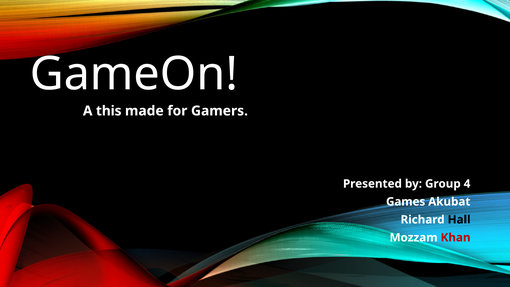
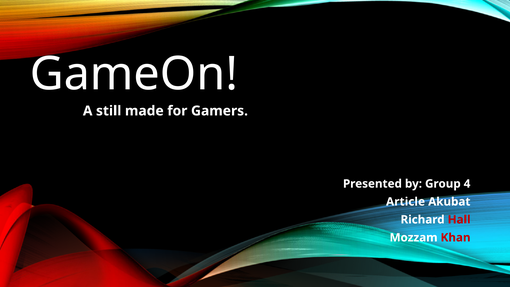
this: this -> still (109, 111)
Games: Games -> Article (406, 202)
Hall colour: black -> red (459, 220)
